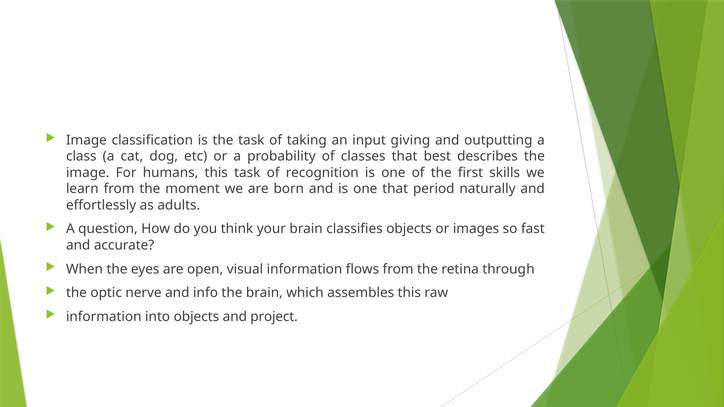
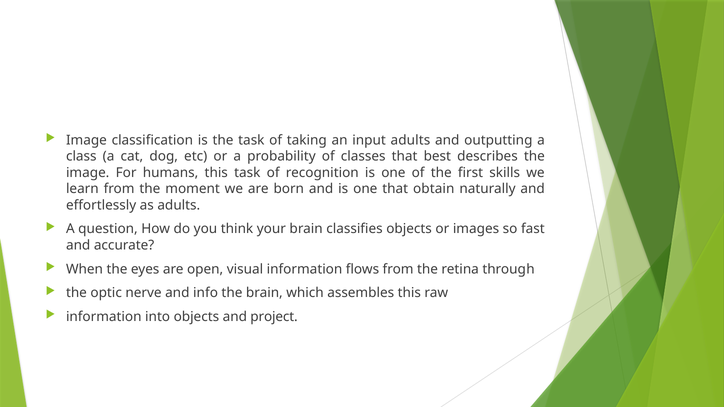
input giving: giving -> adults (410, 140)
period: period -> obtain (434, 189)
